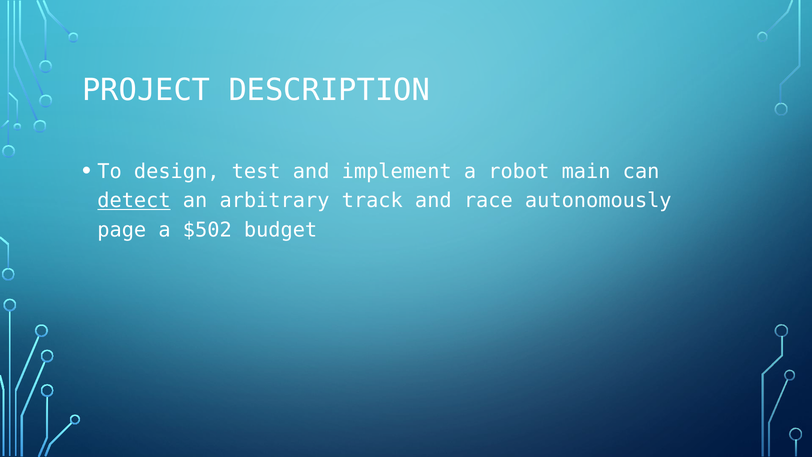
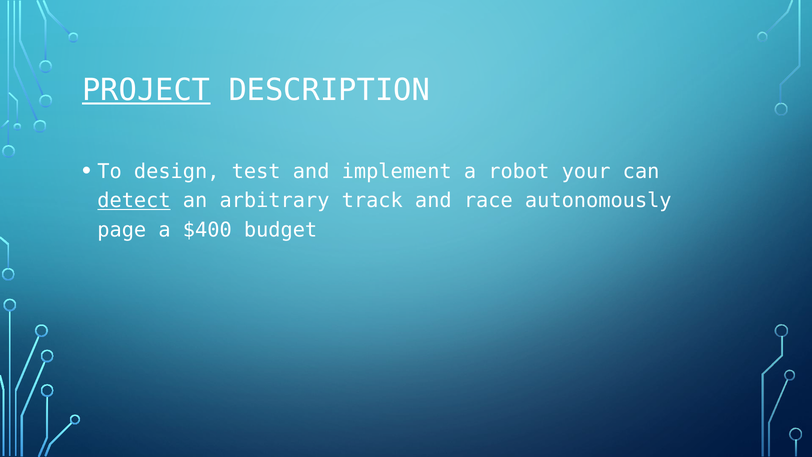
PROJECT underline: none -> present (146, 90)
main: main -> your (586, 171)
$502: $502 -> $400 (207, 230)
